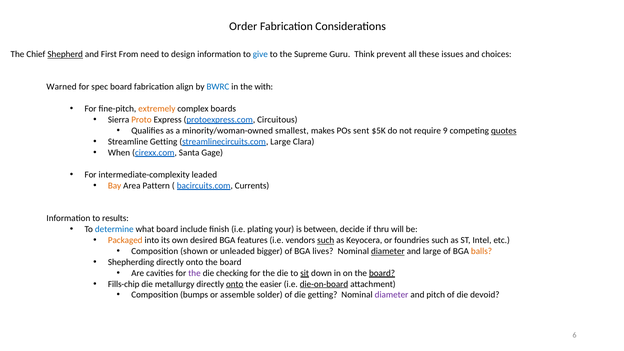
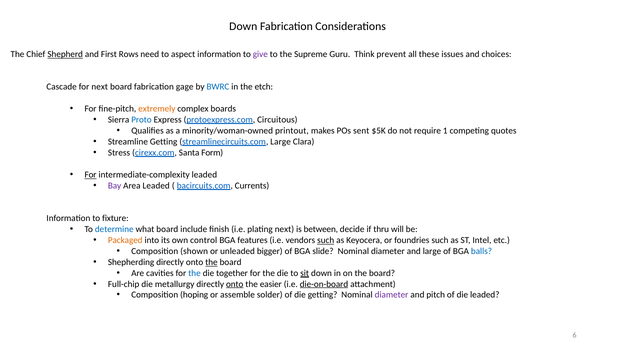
Order: Order -> Down (243, 26)
From: From -> Rows (129, 54)
design: design -> aspect (183, 54)
give colour: blue -> purple (260, 54)
Warned: Warned -> Cascade (62, 87)
for spec: spec -> next (100, 87)
align: align -> gage (185, 87)
with: with -> etch (264, 87)
Proto colour: orange -> blue (141, 120)
smallest: smallest -> printout (292, 131)
9: 9 -> 1 (445, 131)
quotes underline: present -> none (504, 131)
When: When -> Stress (119, 153)
Gage: Gage -> Form (212, 153)
For underline: none -> present (91, 175)
Bay colour: orange -> purple (115, 186)
Area Pattern: Pattern -> Leaded (156, 186)
results: results -> fixture (115, 218)
plating your: your -> next (284, 229)
desired: desired -> control (204, 240)
lives: lives -> slide (323, 251)
diameter underline: present -> none (388, 251)
balls colour: orange -> blue (482, 251)
the underline: none -> present (211, 262)
the colour: purple -> blue (194, 273)
checking: checking -> together (232, 273)
board underline: present -> none (382, 273)
Fills-chip: Fills-chip -> Full-chip (124, 284)
bumps: bumps -> hoping (194, 295)
die devoid: devoid -> leaded (485, 295)
